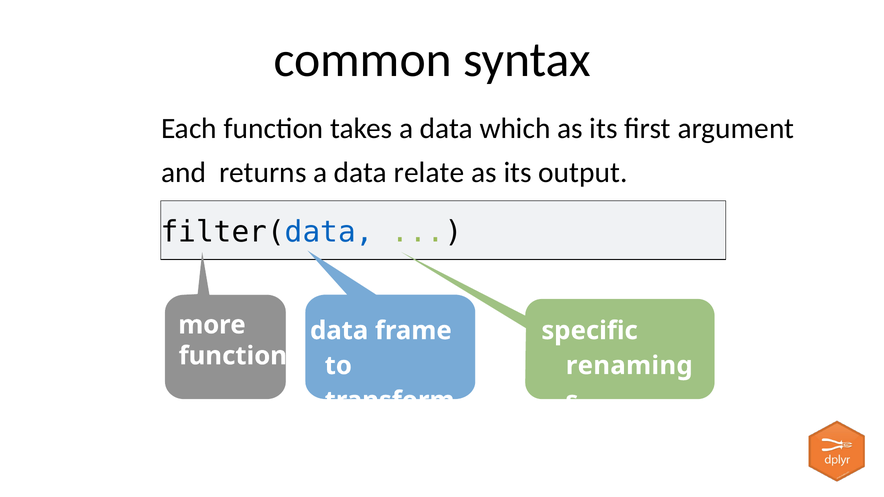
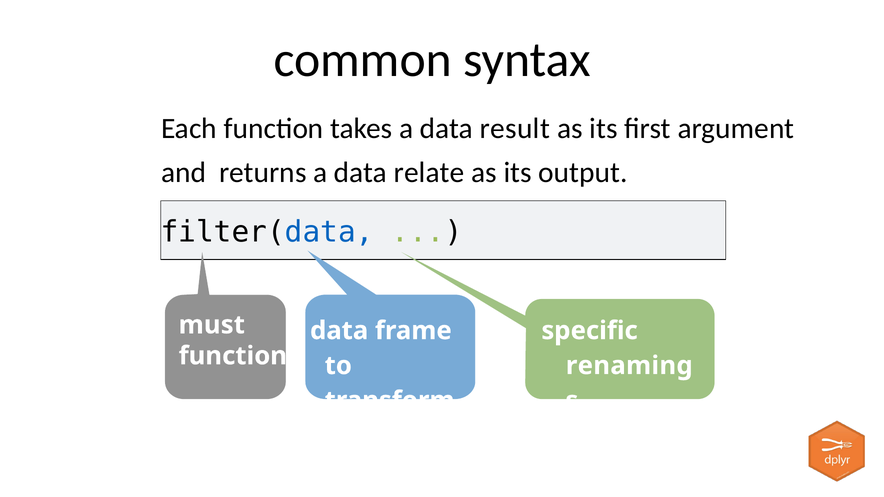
which: which -> result (515, 129)
more: more -> must (212, 325)
